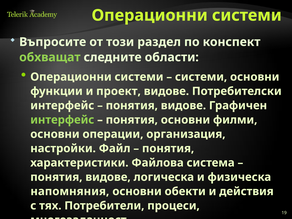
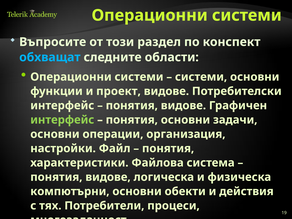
обхващат colour: light green -> light blue (50, 57)
филми: филми -> задачи (235, 120)
напомняния: напомняния -> компютърни (70, 191)
